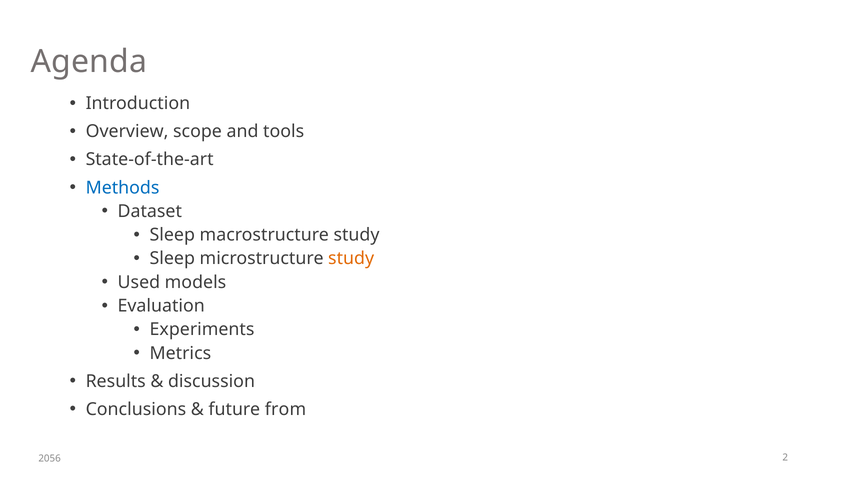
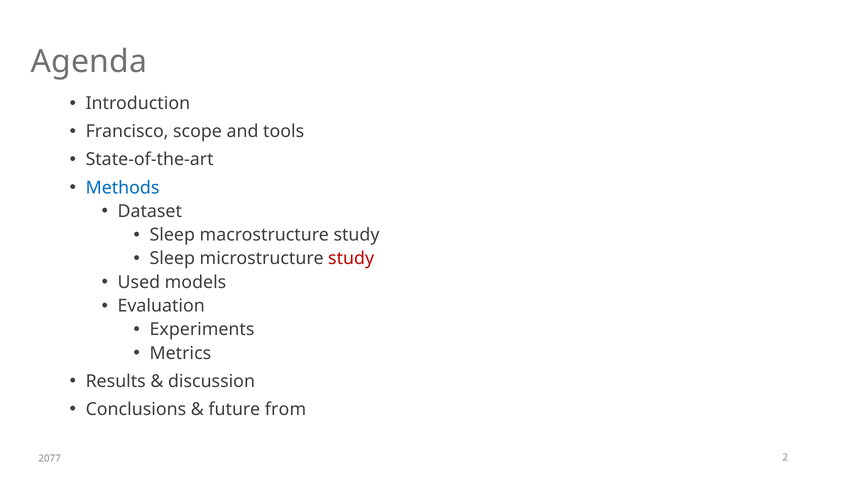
Overview: Overview -> Francisco (127, 131)
study colour: orange -> red (351, 258)
2056: 2056 -> 2077 (50, 458)
